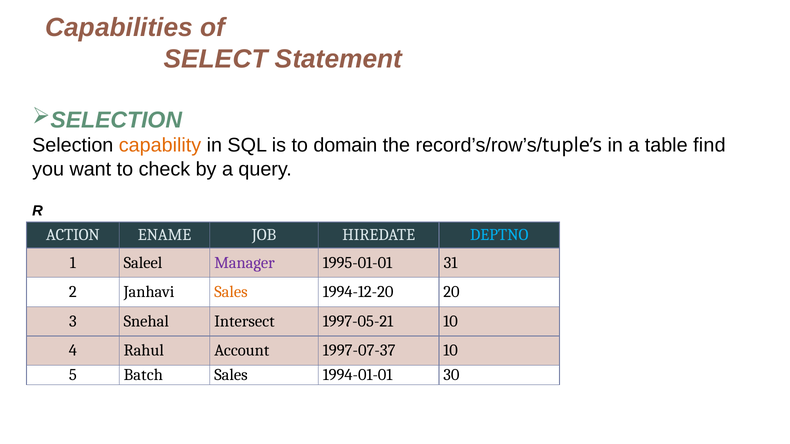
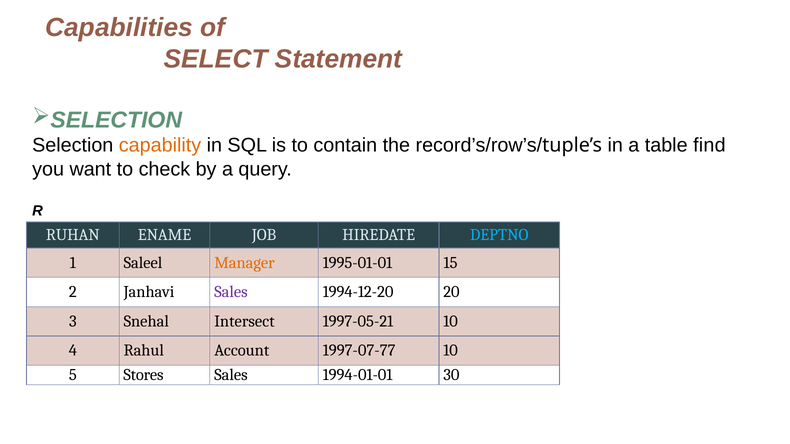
domain: domain -> contain (345, 146)
ACTION: ACTION -> RUHAN (73, 235)
Manager colour: purple -> orange (244, 263)
31: 31 -> 15 (451, 263)
Sales colour: orange -> purple (231, 292)
1997-07-37: 1997-07-37 -> 1997-07-77 (359, 351)
Batch: Batch -> Stores (143, 375)
